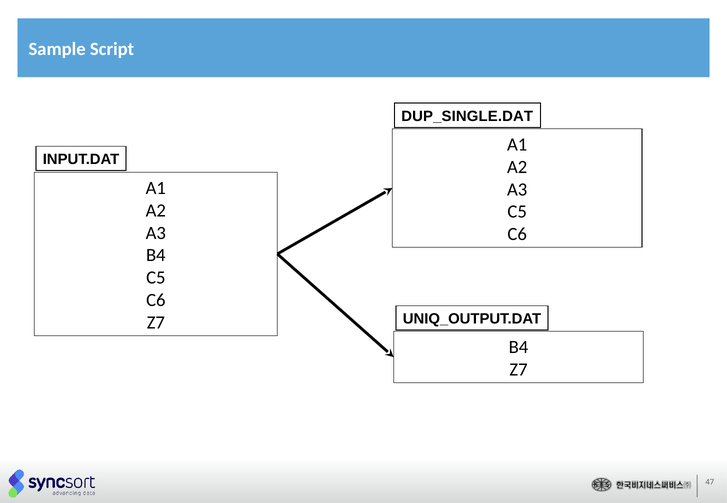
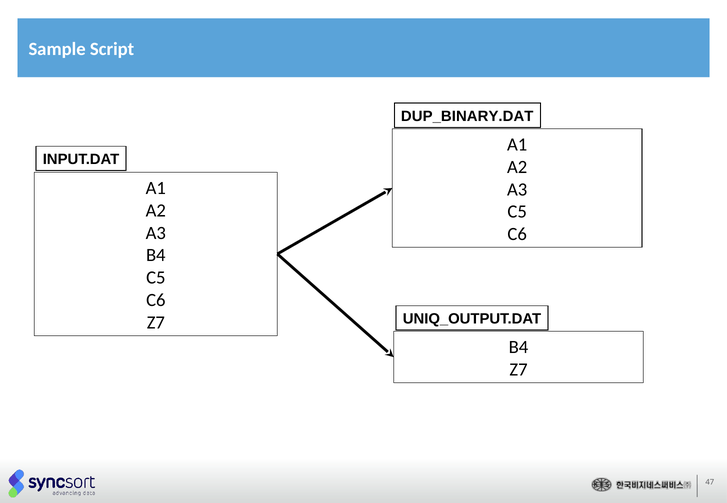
DUP_SINGLE.DAT: DUP_SINGLE.DAT -> DUP_BINARY.DAT (467, 116)
